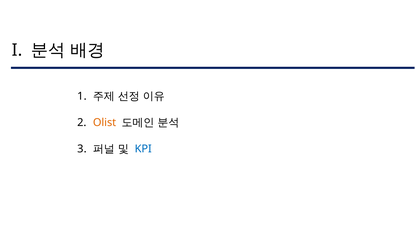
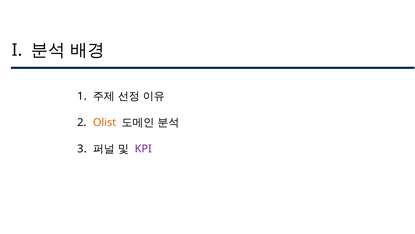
KPI colour: blue -> purple (143, 148)
